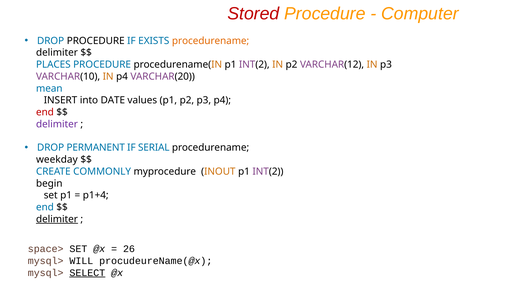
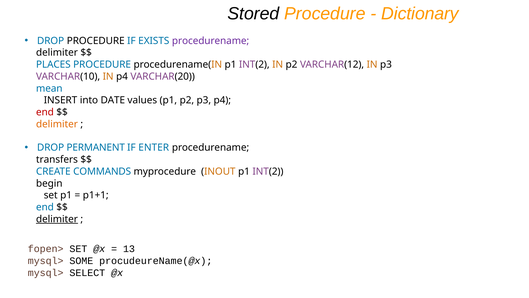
Stored colour: red -> black (253, 14)
Computer: Computer -> Dictionary (420, 14)
procedurename colour: orange -> purple (211, 41)
delimiter colour: purple -> orange (57, 124)
SERIAL: SERIAL -> ENTER (154, 147)
weekday: weekday -> transfers (57, 159)
COMMONLY: COMMONLY -> COMMANDS (102, 171)
p1+4: p1+4 -> p1+1 (96, 195)
space>: space> -> fopen> (46, 249)
26: 26 -> 13 (129, 249)
WILL: WILL -> SOME (81, 260)
SELECT underline: present -> none (87, 272)
